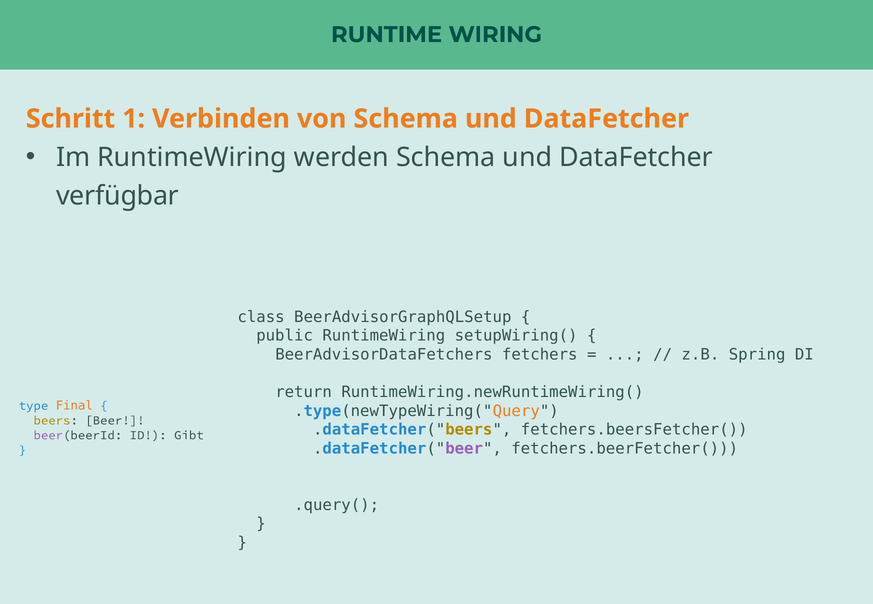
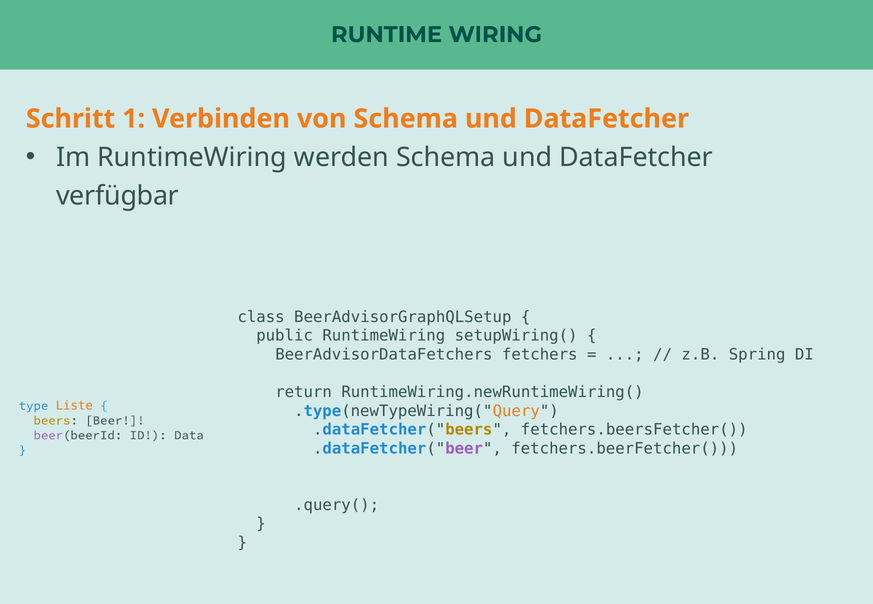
Final: Final -> Liste (74, 406)
Gibt: Gibt -> Data (189, 435)
